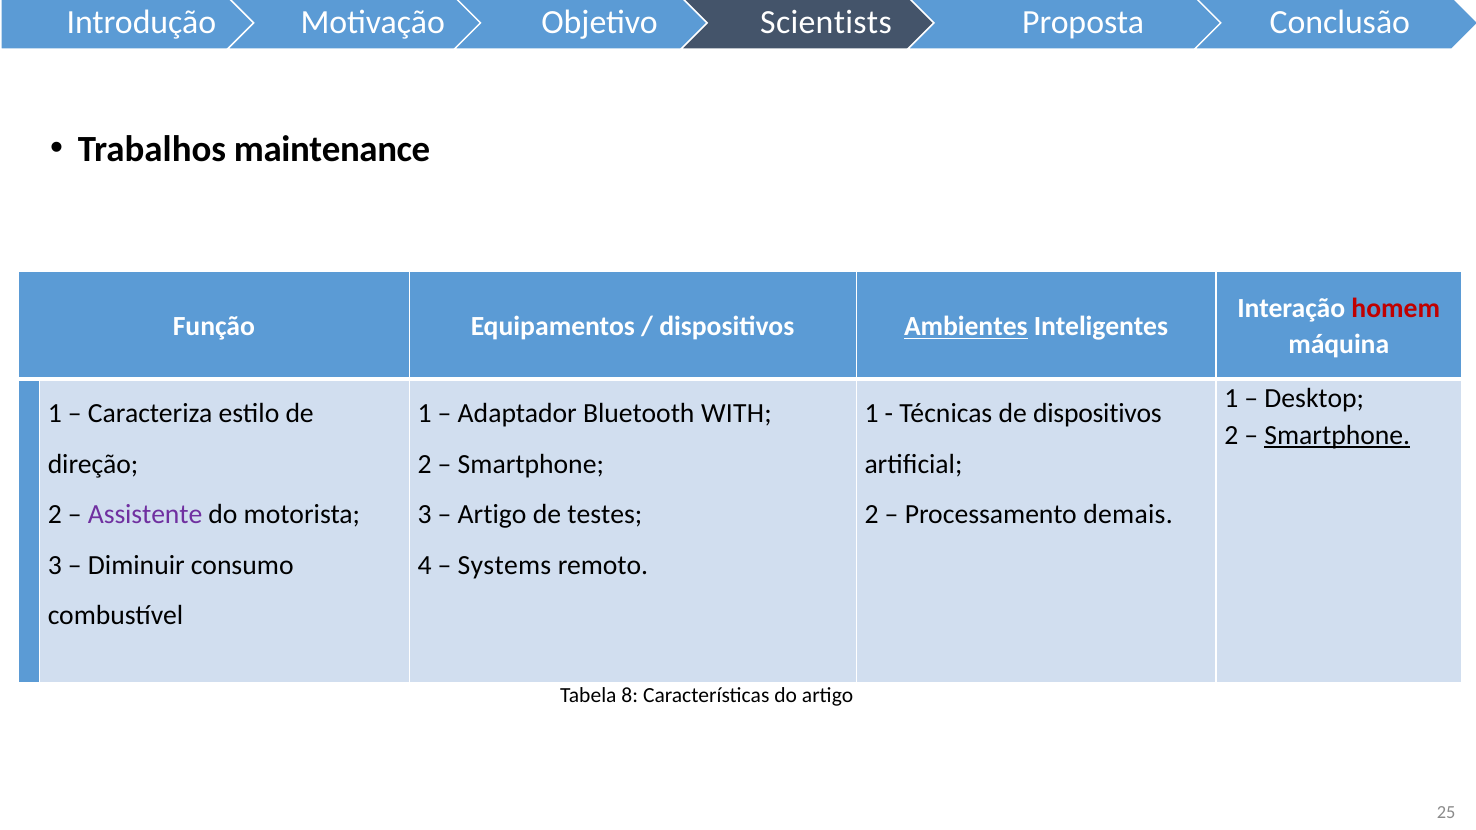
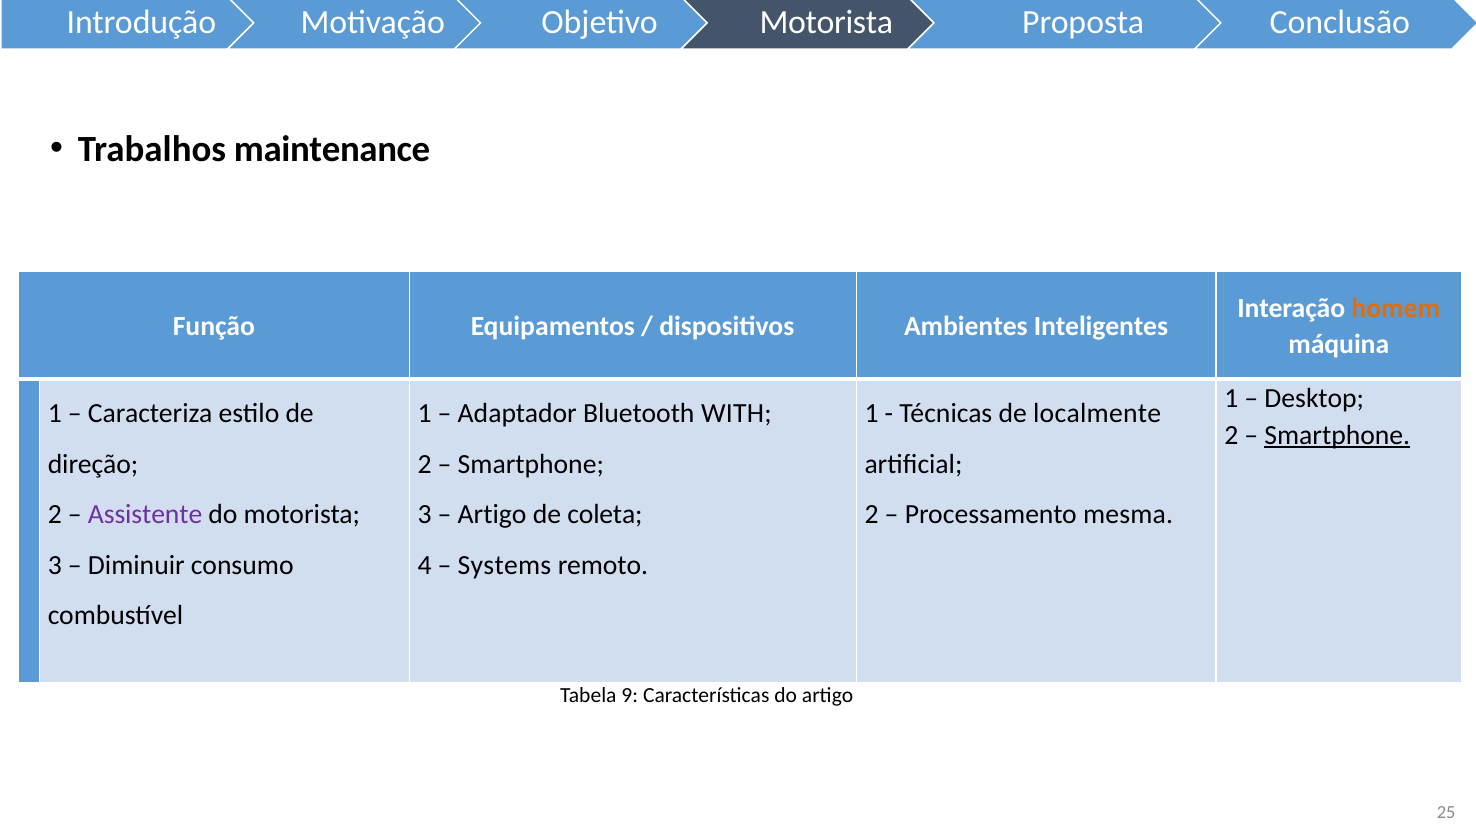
Scientists: Scientists -> Motorista (826, 23)
homem colour: red -> orange (1396, 309)
Ambientes underline: present -> none (966, 327)
de dispositivos: dispositivos -> localmente (1097, 413)
testes: testes -> coleta (605, 515)
demais: demais -> mesma (1128, 515)
8: 8 -> 9 (630, 695)
